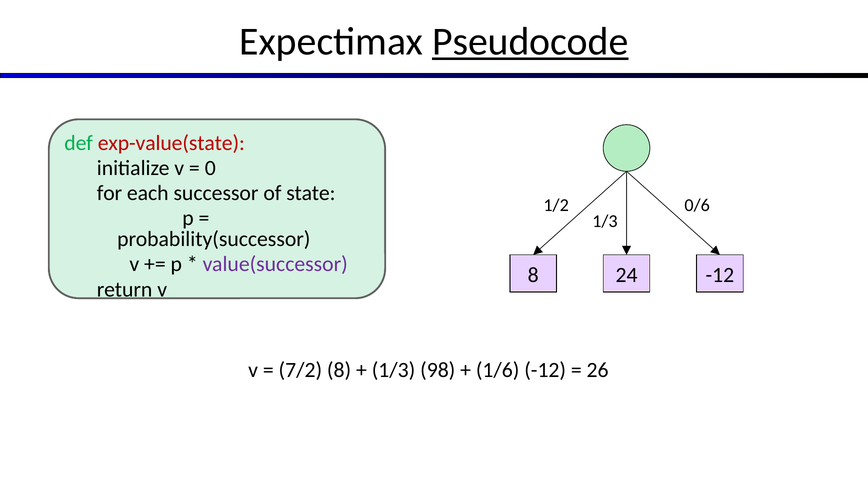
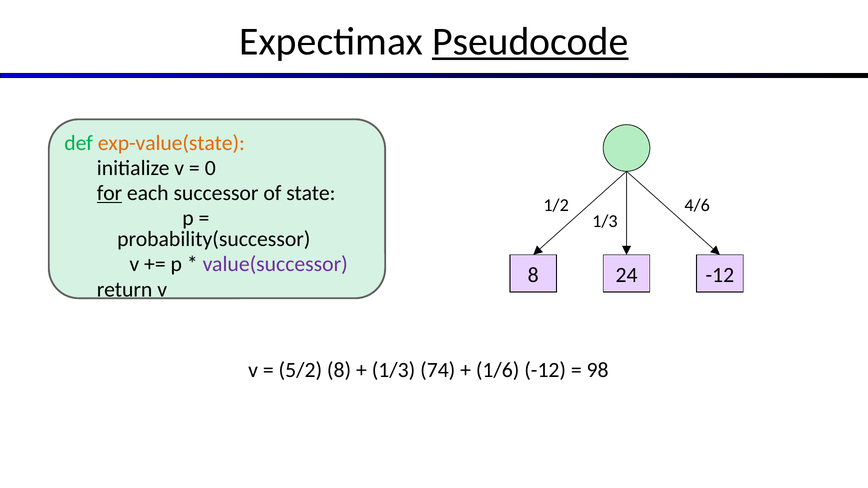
exp-value(state colour: red -> orange (171, 143)
for underline: none -> present (109, 193)
0/6: 0/6 -> 4/6 (697, 205)
7/2: 7/2 -> 5/2 (300, 370)
98: 98 -> 74 (438, 370)
26: 26 -> 98 (598, 370)
